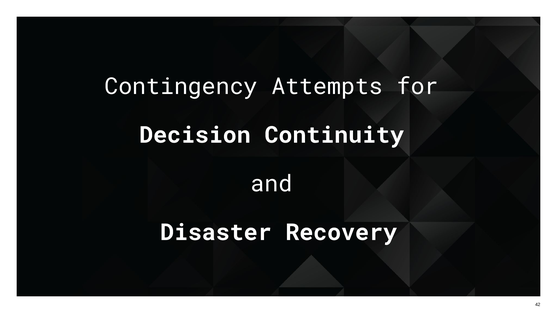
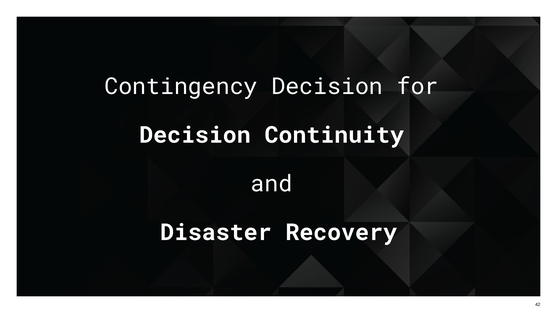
Contingency Attempts: Attempts -> Decision (327, 86)
